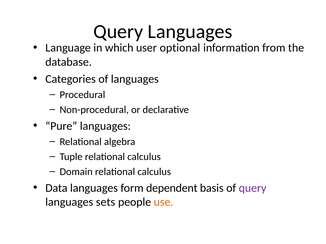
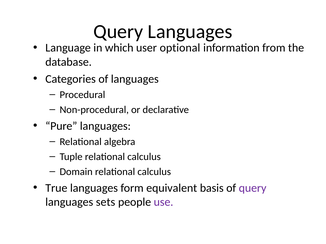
Data: Data -> True (56, 188)
dependent: dependent -> equivalent (172, 188)
use colour: orange -> purple (164, 202)
